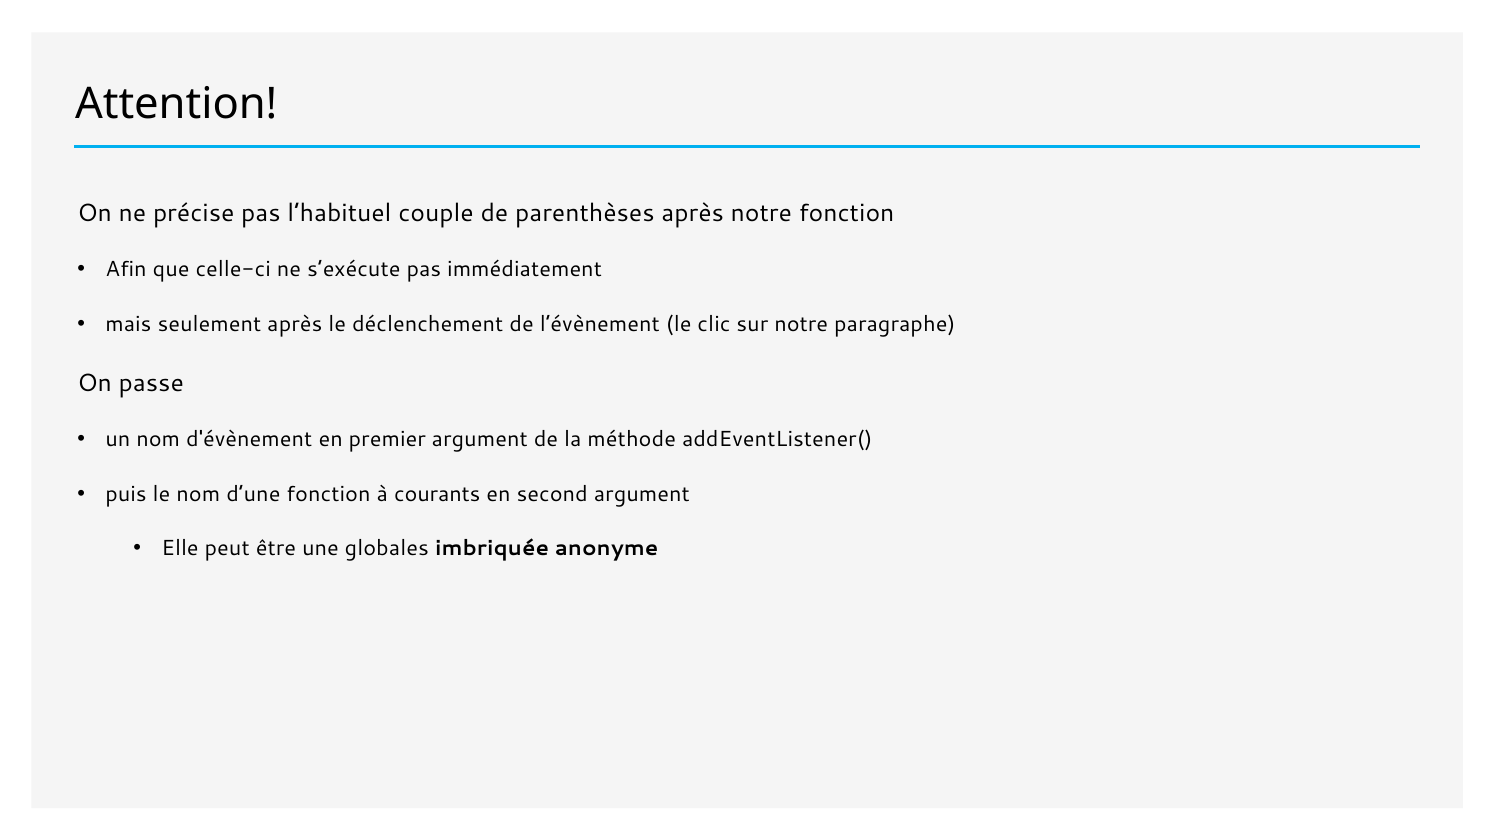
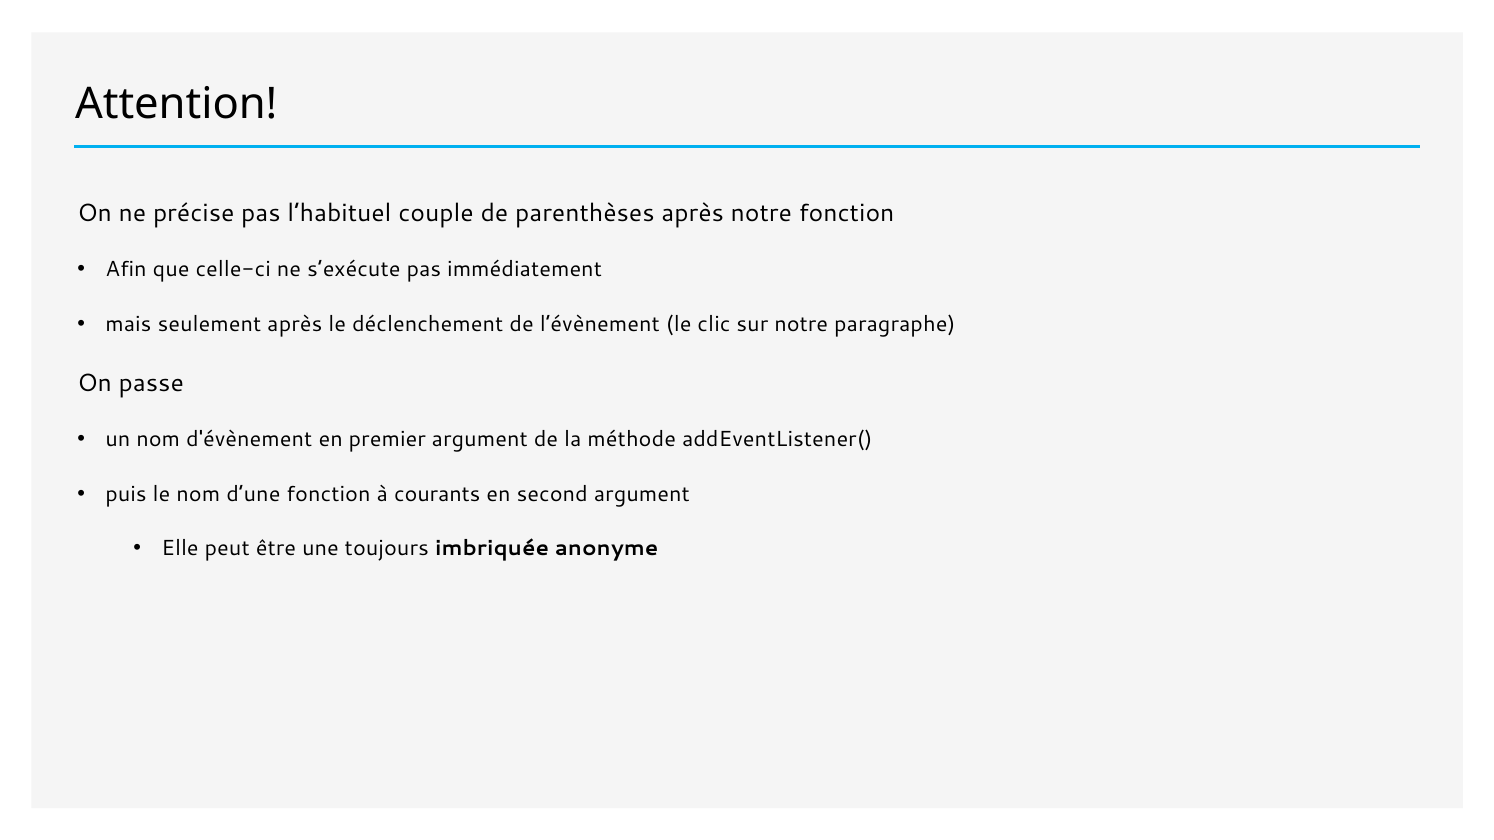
globales: globales -> toujours (387, 549)
